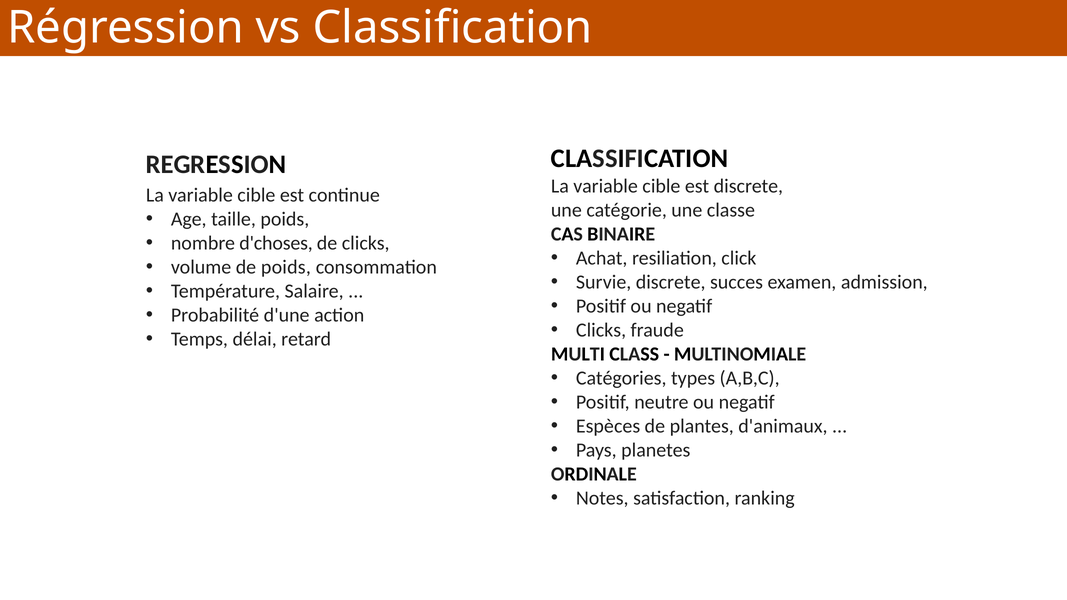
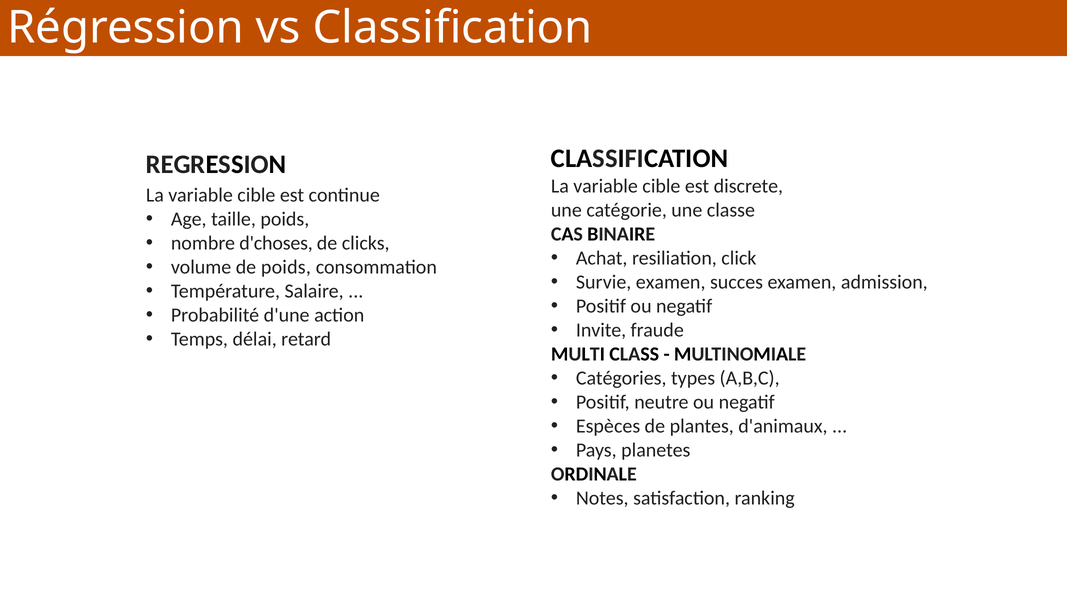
Survie discrete: discrete -> examen (671, 282)
Clicks: Clicks -> Invite (601, 330)
